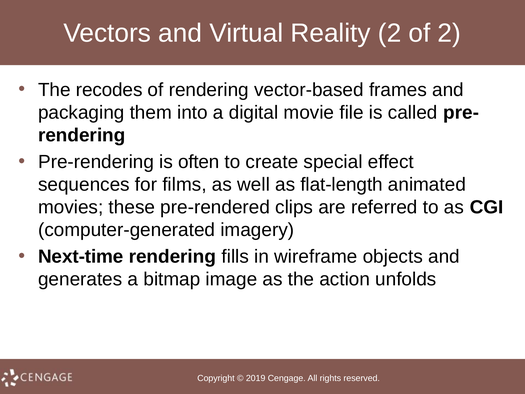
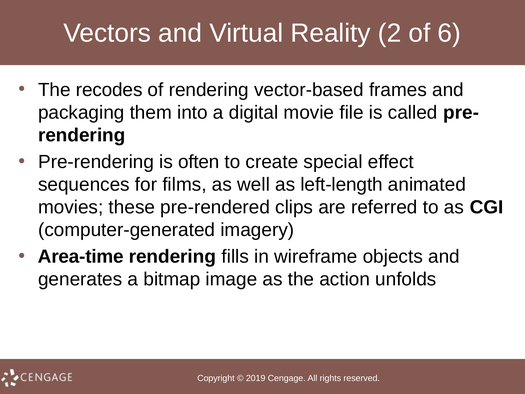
of 2: 2 -> 6 (449, 33)
flat-length: flat-length -> left-length (342, 184)
Next-time: Next-time -> Area-time (81, 256)
